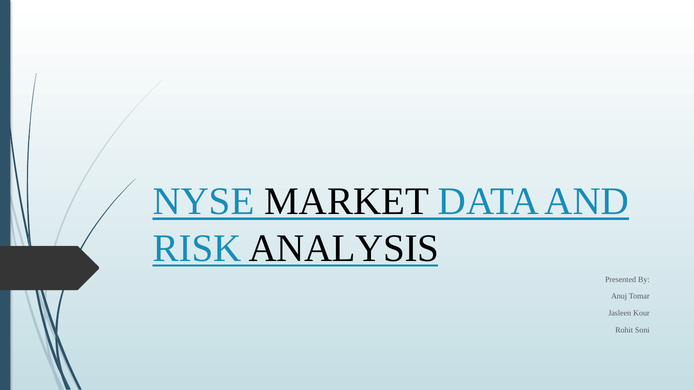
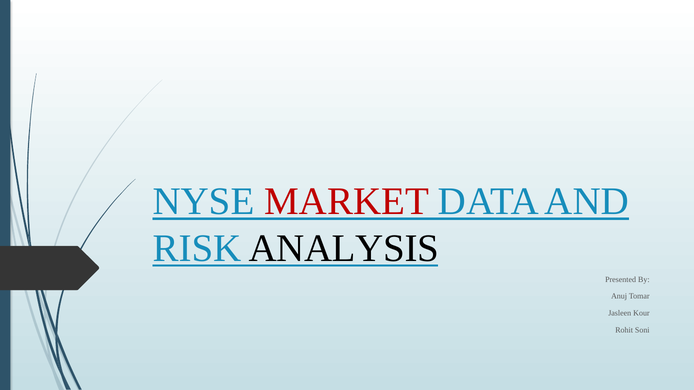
MARKET colour: black -> red (346, 202)
